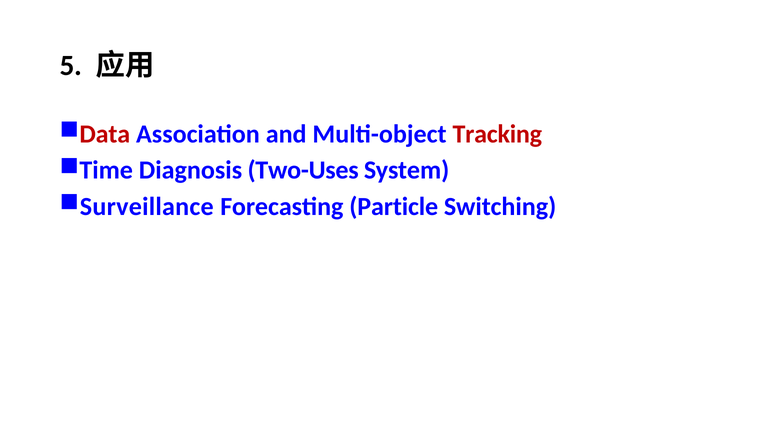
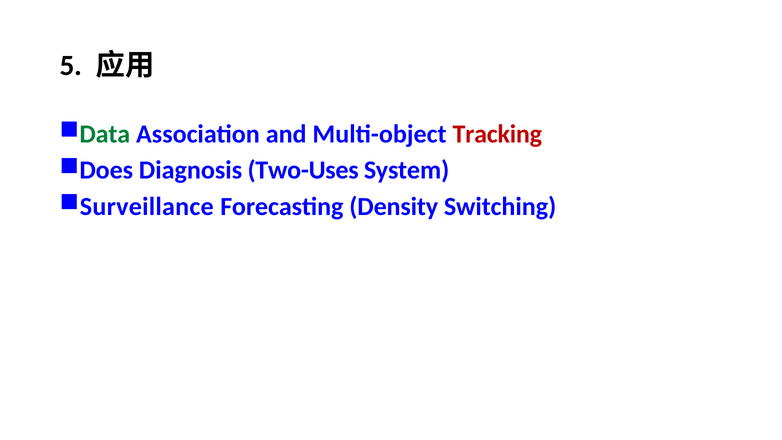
Data colour: red -> green (105, 134)
Time: Time -> Does (106, 170)
Particle: Particle -> Density (394, 207)
